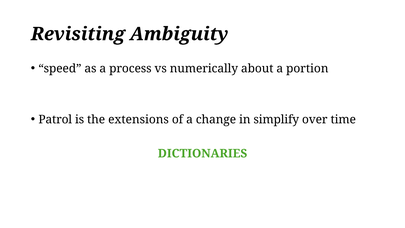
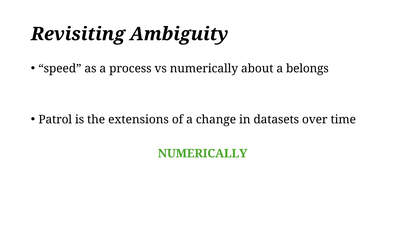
portion: portion -> belongs (307, 68)
simplify: simplify -> datasets (276, 119)
DICTIONARIES: DICTIONARIES -> NUMERICALLY (203, 153)
